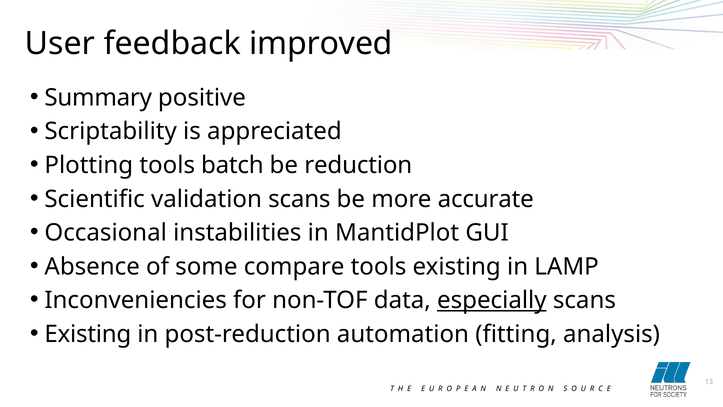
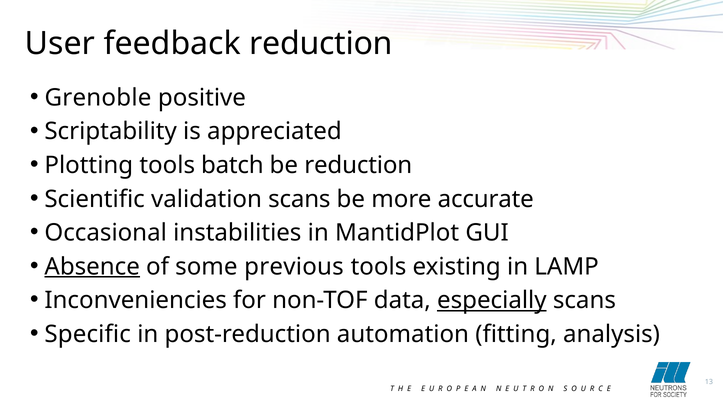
feedback improved: improved -> reduction (321, 44)
Summary: Summary -> Grenoble (98, 98)
Absence underline: none -> present (92, 266)
compare: compare -> previous (294, 266)
Existing: Existing -> Specific (88, 334)
